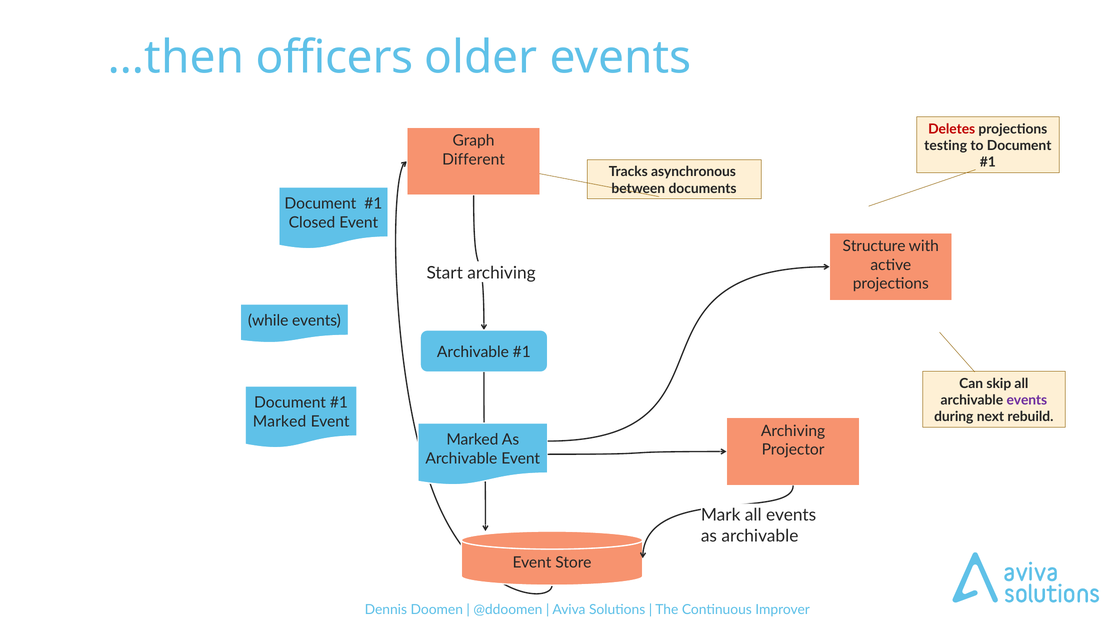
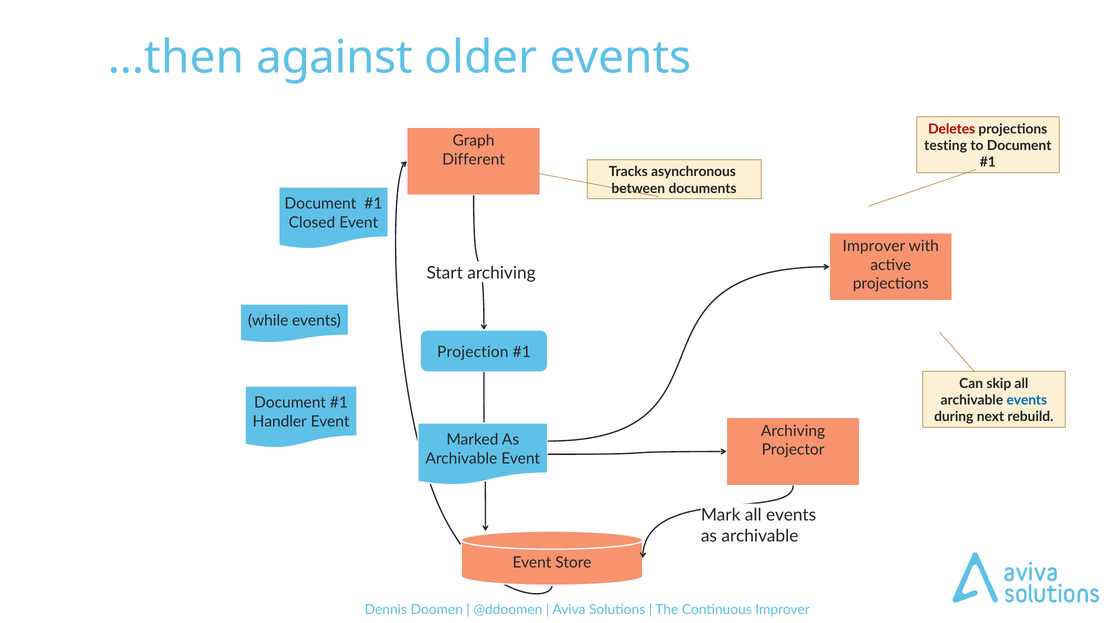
officers: officers -> against (334, 57)
Structure: Structure -> Improver (874, 246)
Archivable: Archivable -> Projection (473, 352)
events colour: purple -> blue (1027, 400)
Marked: Marked -> Handler (280, 422)
